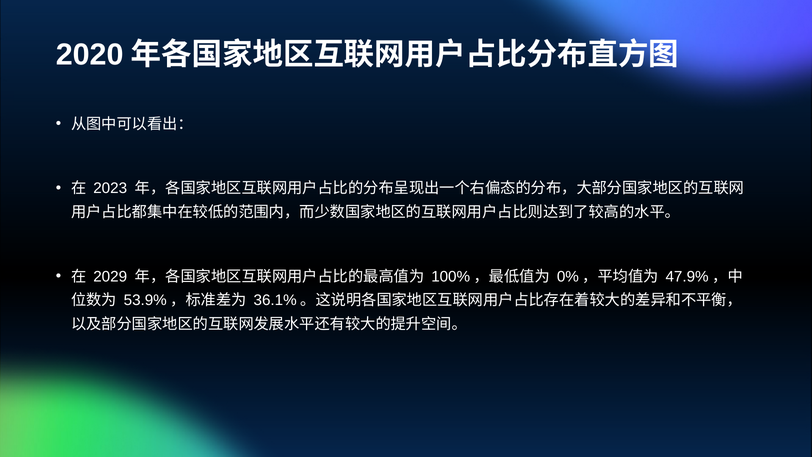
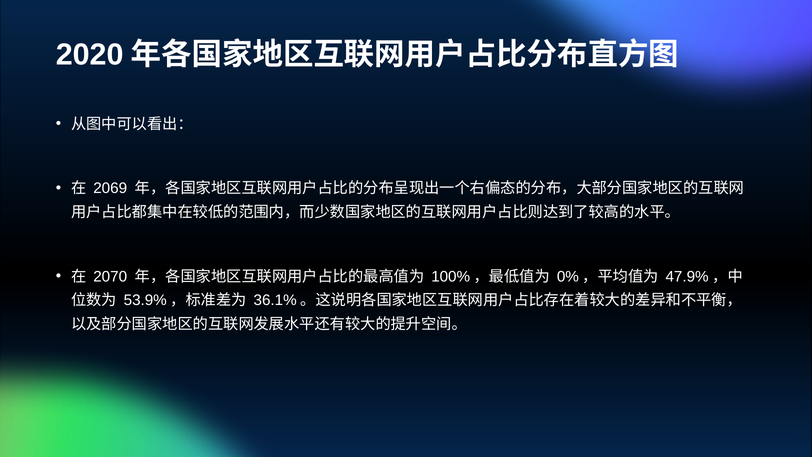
2023: 2023 -> 2069 (110, 188)
2029: 2029 -> 2070 (110, 276)
